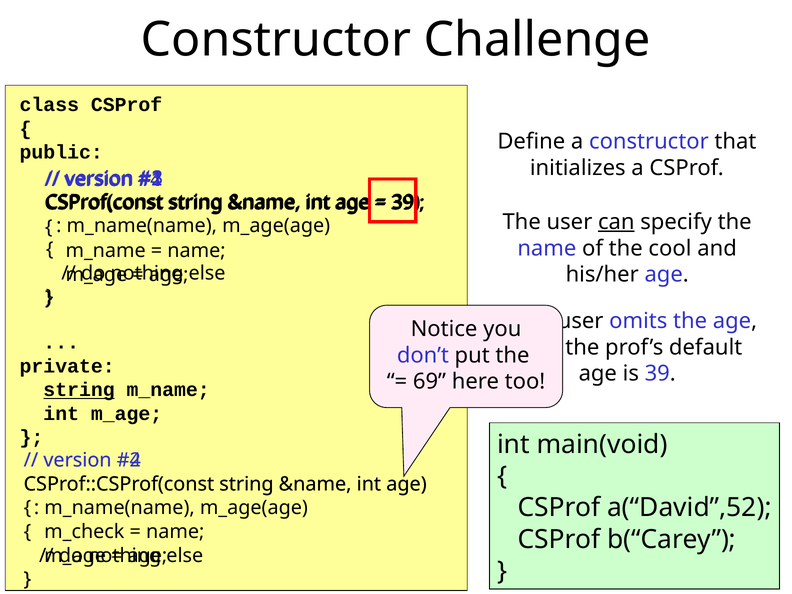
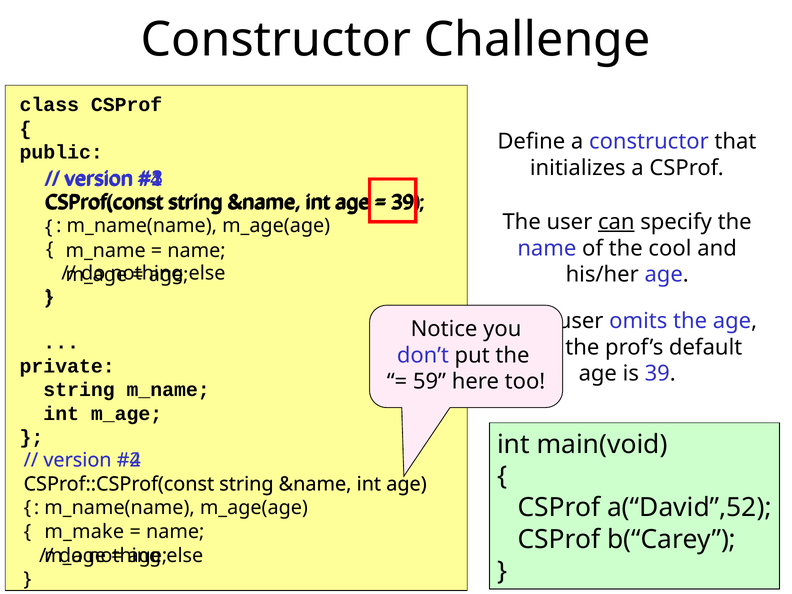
69: 69 -> 59 (429, 382)
string underline: present -> none (79, 390)
m_check: m_check -> m_make (84, 532)
